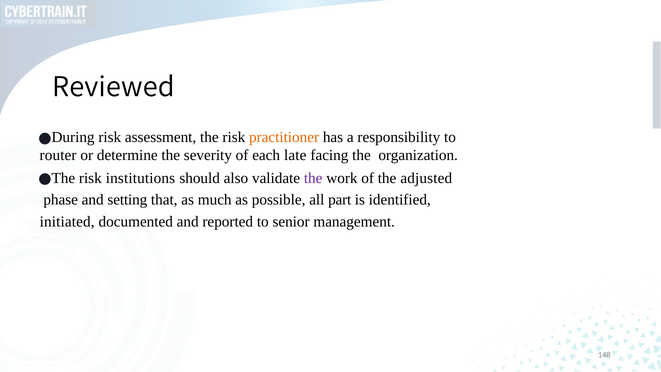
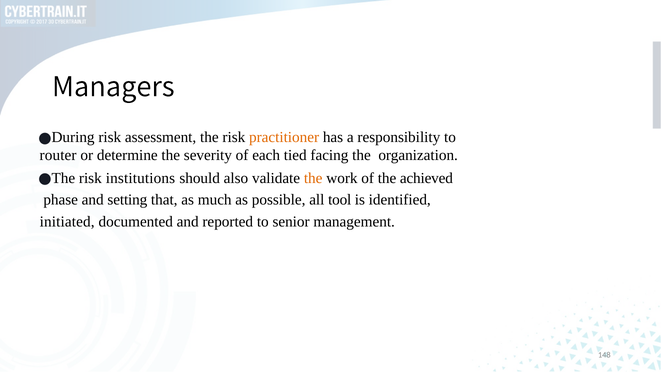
Reviewed: Reviewed -> Managers (113, 86)
late: late -> tied (295, 155)
the colour: purple -> orange (313, 178)
adjusted: adjusted -> achieved (426, 178)
part: part -> tool (340, 200)
